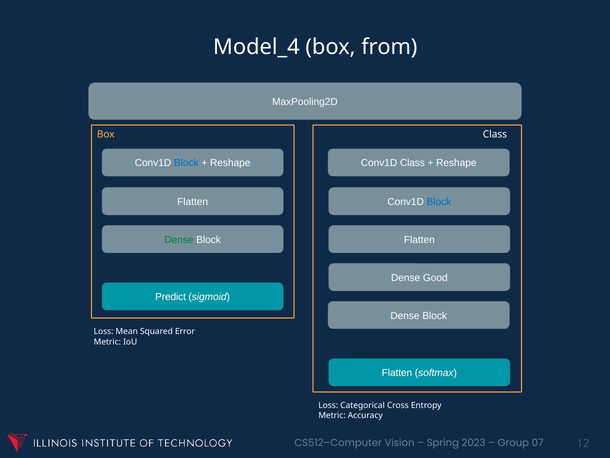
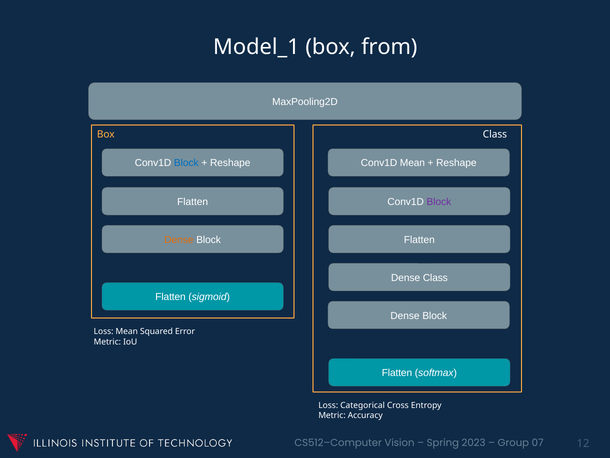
Model_4: Model_4 -> Model_1 (256, 47)
Conv1D Class: Class -> Mean (412, 163)
Block colour: blue -> purple (439, 202)
Dense colour: green -> orange (179, 240)
Dense Good: Good -> Class (435, 277)
Predict: Predict -> Flatten (171, 297)
